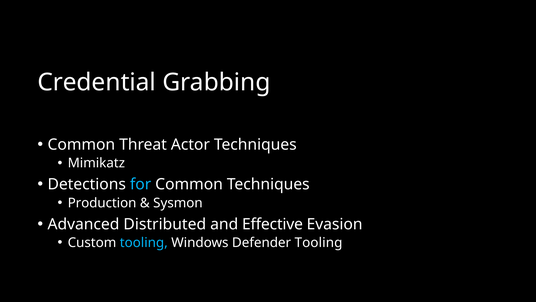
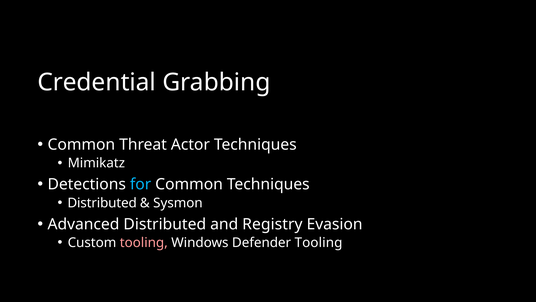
Production: Production -> Distributed (102, 203)
Effective: Effective -> Registry (272, 224)
tooling colour: light blue -> pink (144, 242)
